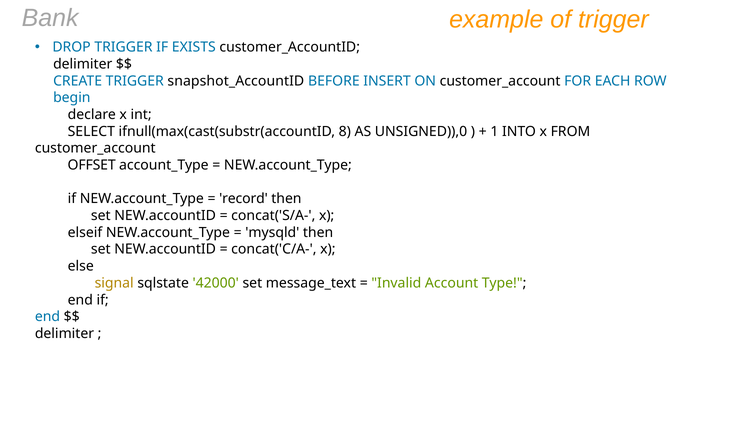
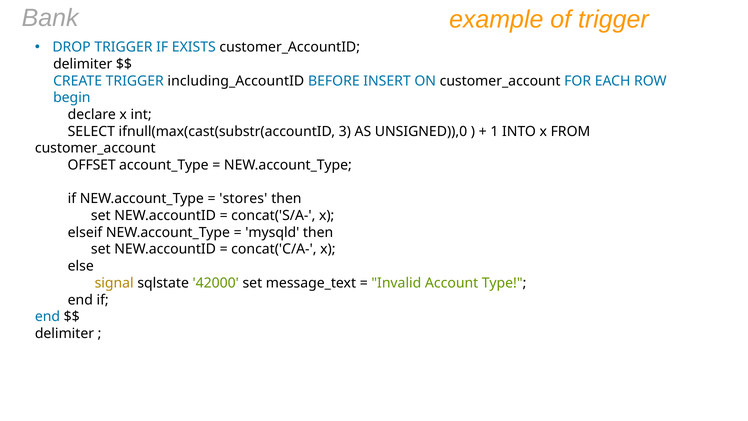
snapshot_AccountID: snapshot_AccountID -> including_AccountID (236, 81)
8: 8 -> 3 (345, 131)
record: record -> stores (243, 199)
